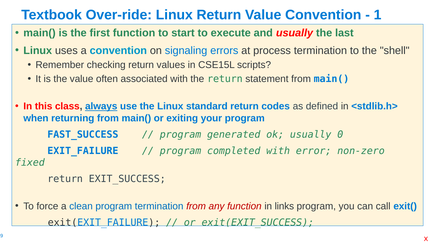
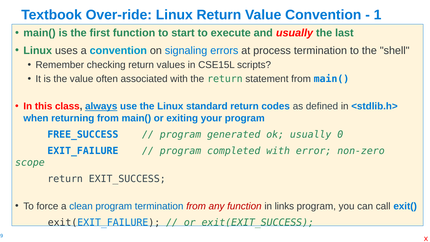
FAST_SUCCESS: FAST_SUCCESS -> FREE_SUCCESS (83, 134)
fixed: fixed -> scope (30, 163)
